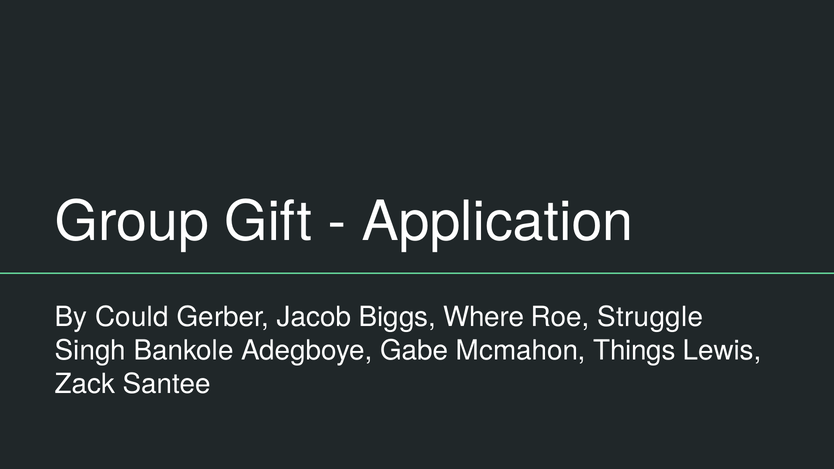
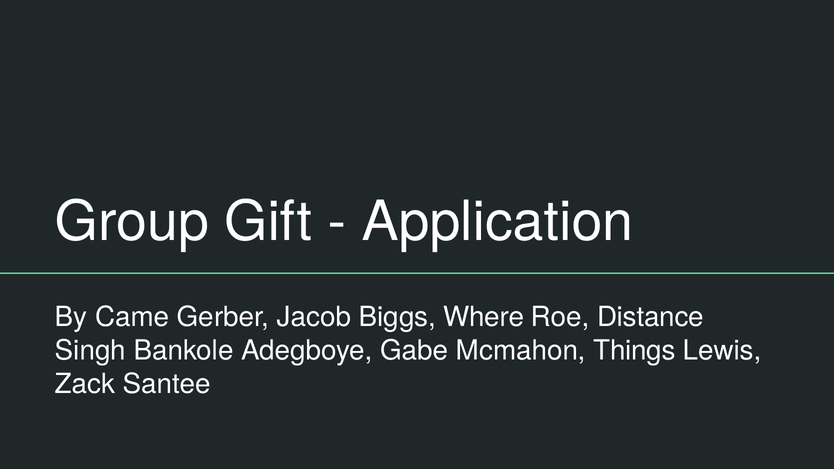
Could: Could -> Came (132, 317)
Struggle: Struggle -> Distance (650, 317)
